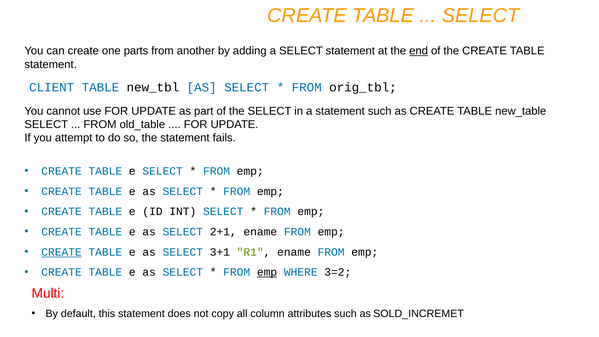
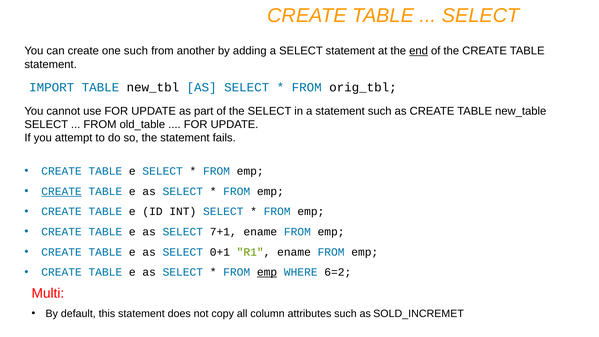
one parts: parts -> such (136, 51)
CLIENT: CLIENT -> IMPORT (52, 87)
CREATE underline: none -> present (62, 191)
2+1: 2+1 -> 7+1 (223, 232)
CREATE underline: present -> none (62, 252)
3+1: 3+1 -> 0+1 (220, 252)
3=2: 3=2 -> 6=2 (338, 272)
